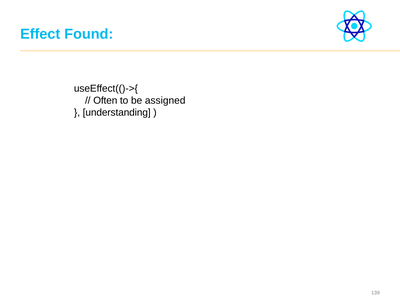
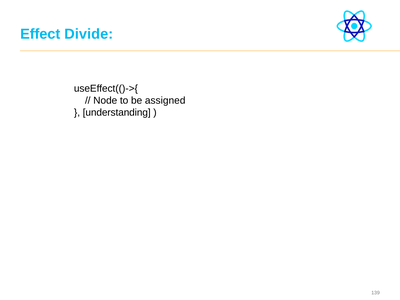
Found: Found -> Divide (89, 34)
Often: Often -> Node (105, 101)
